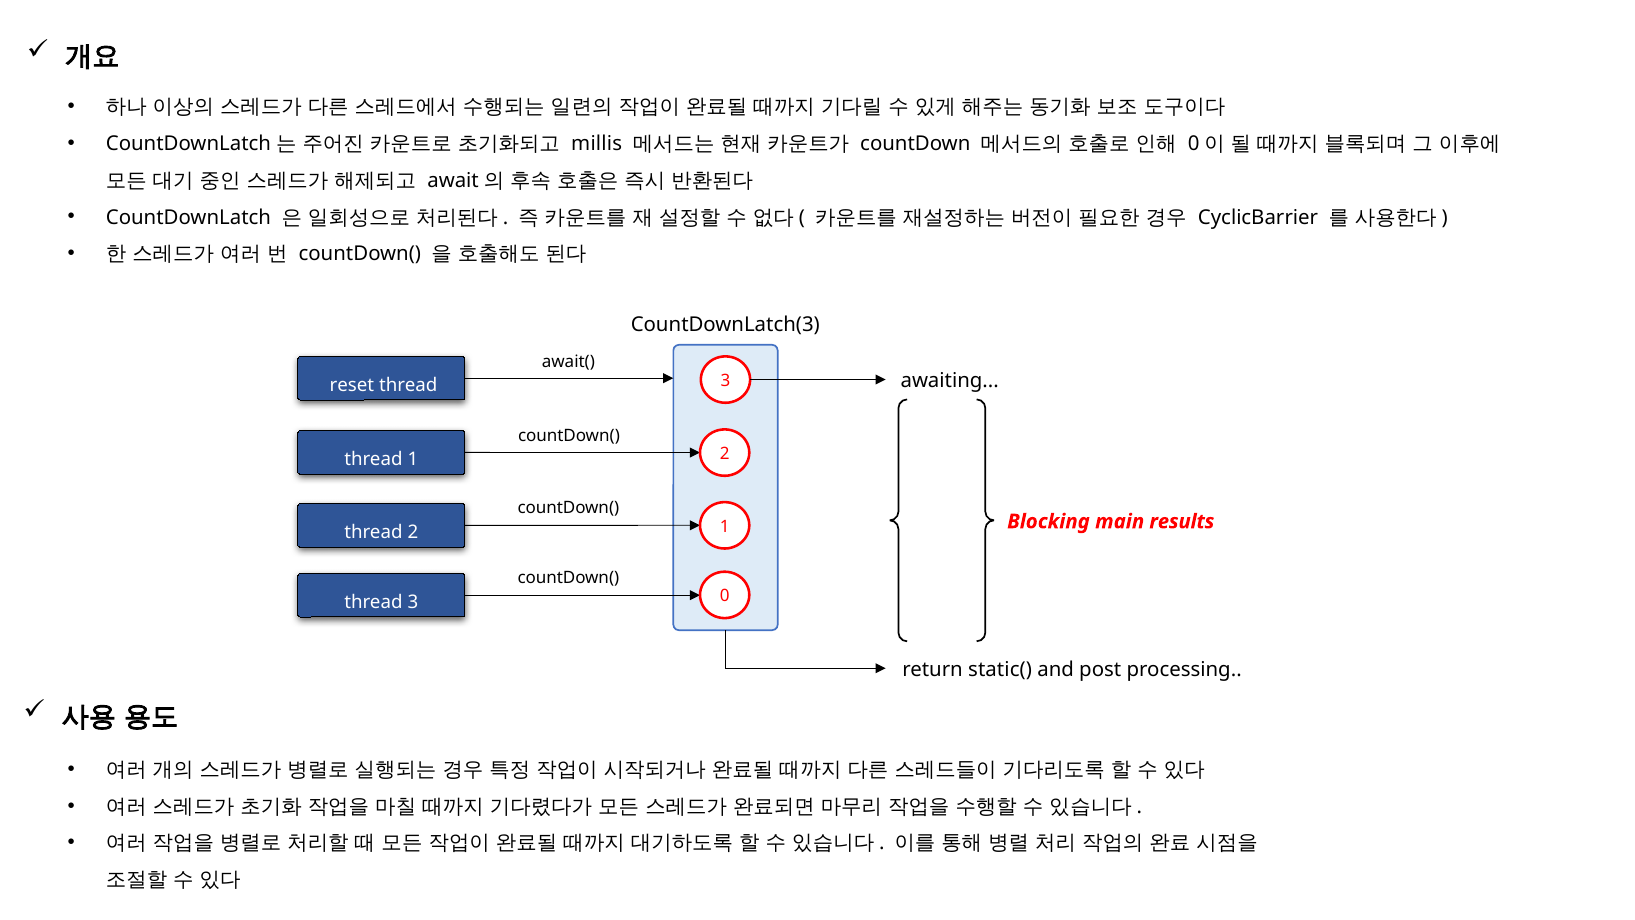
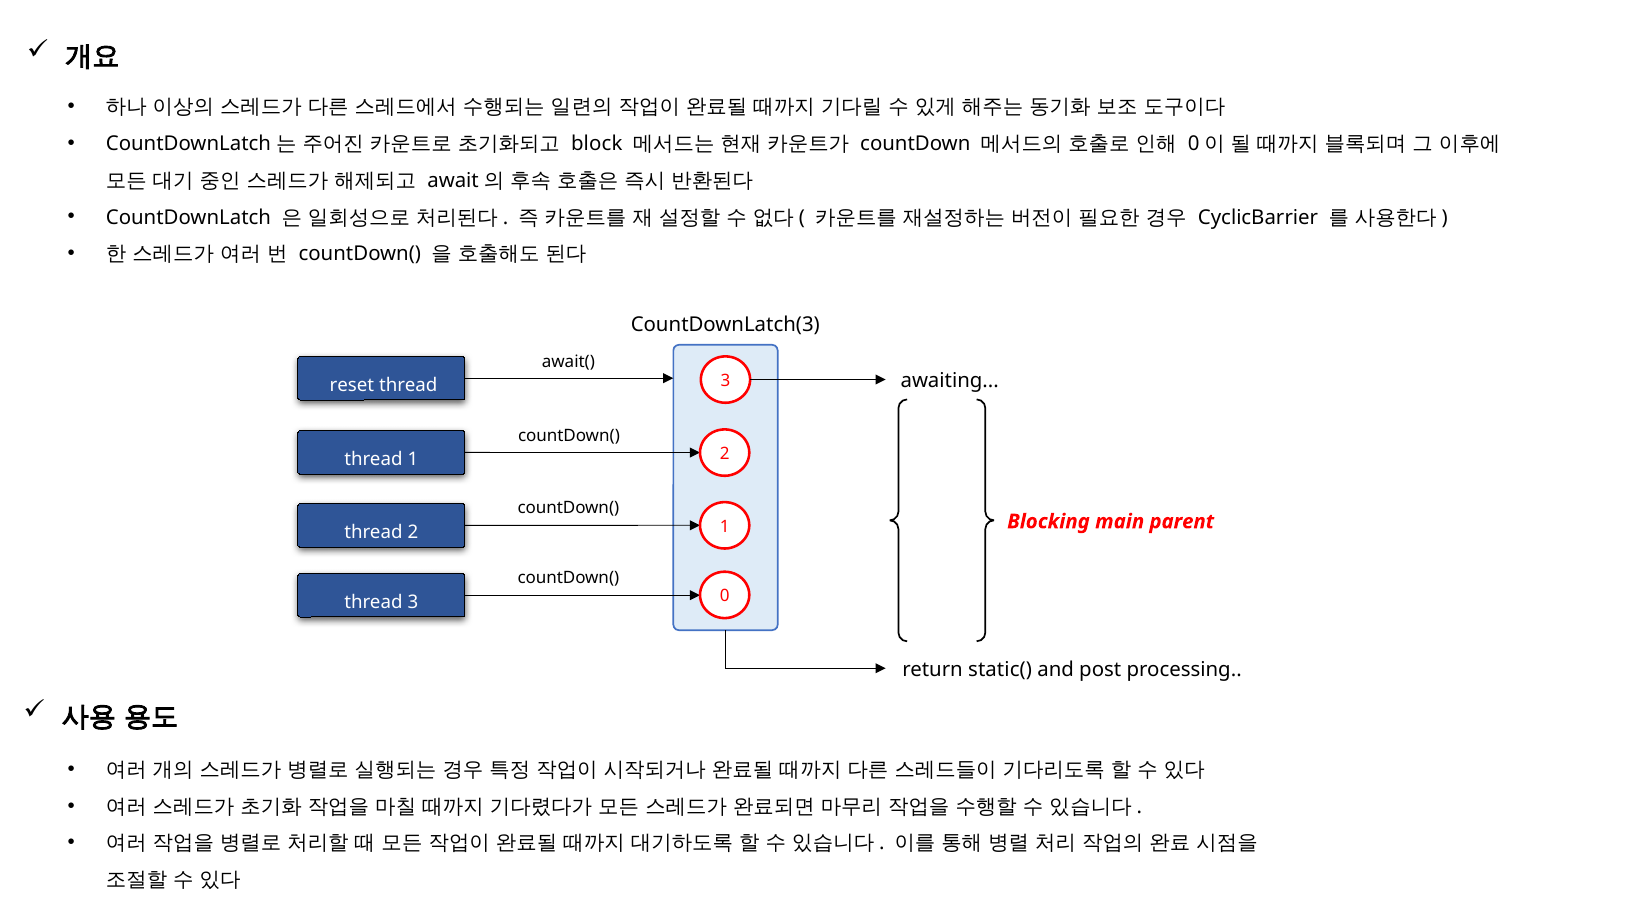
millis: millis -> block (597, 144)
results: results -> parent (1182, 521)
